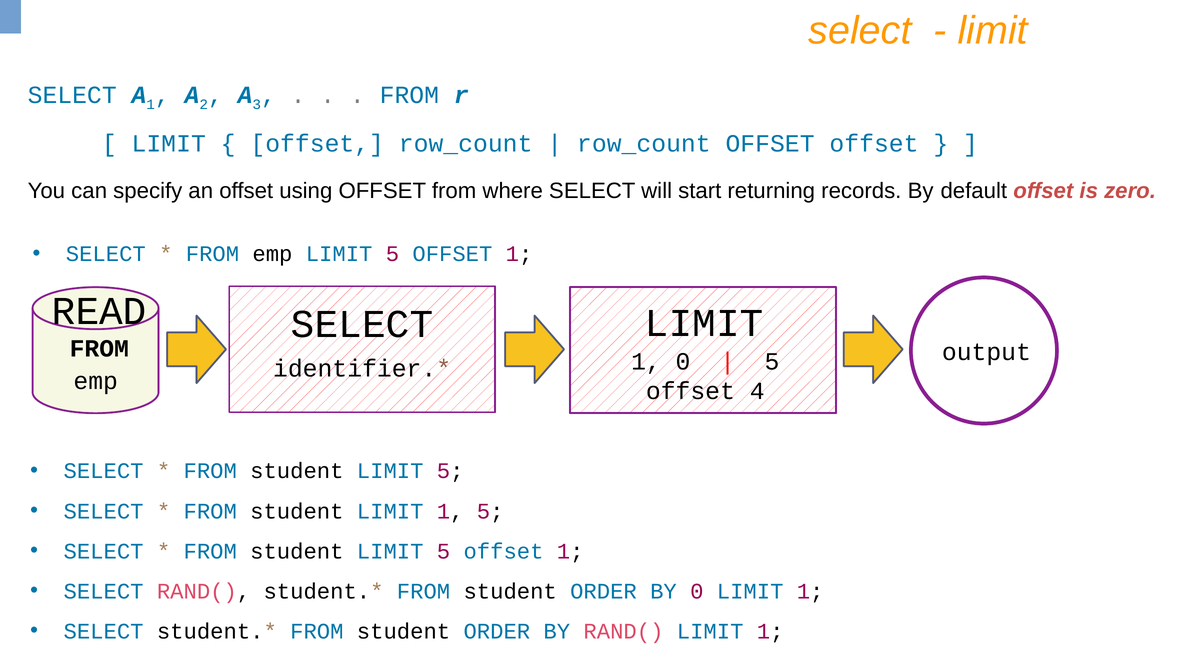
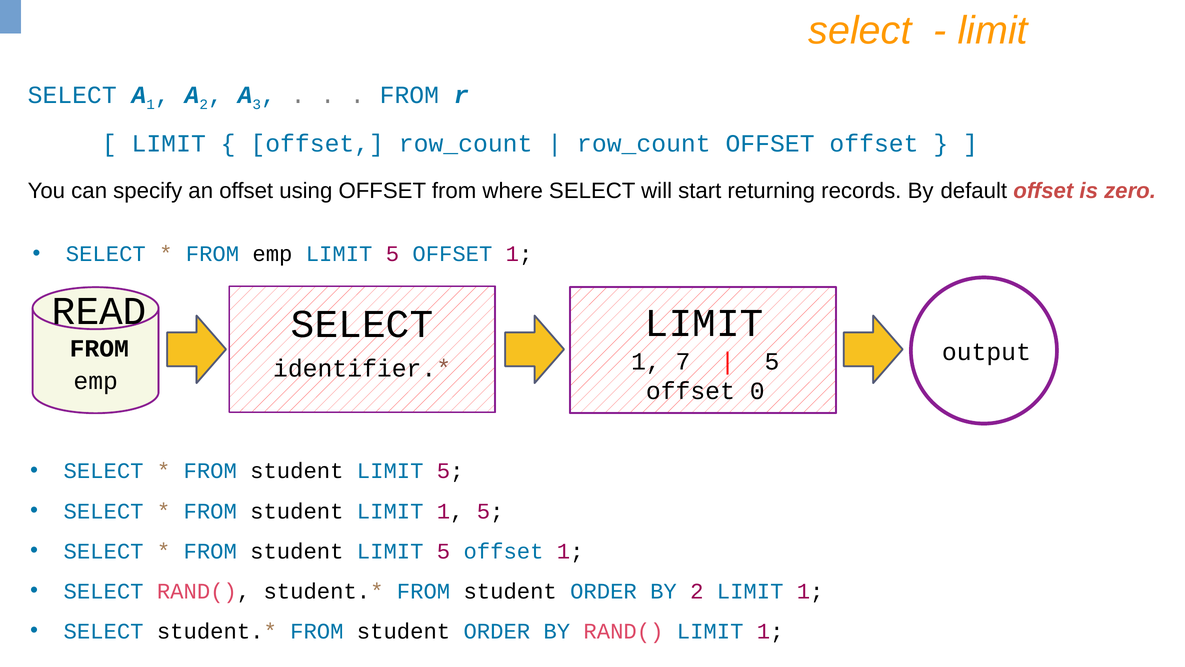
1 0: 0 -> 7 (683, 361)
4: 4 -> 0 (757, 391)
BY 0: 0 -> 2 (697, 591)
